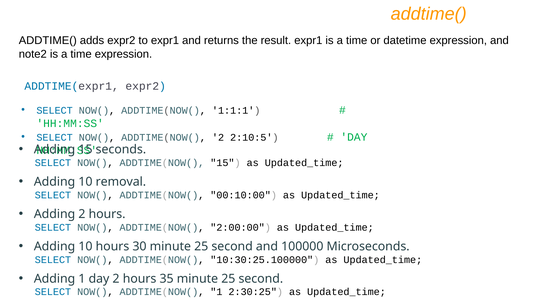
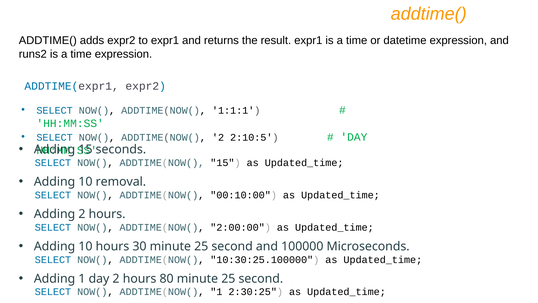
note2: note2 -> runs2 (33, 54)
35: 35 -> 80 (167, 278)
